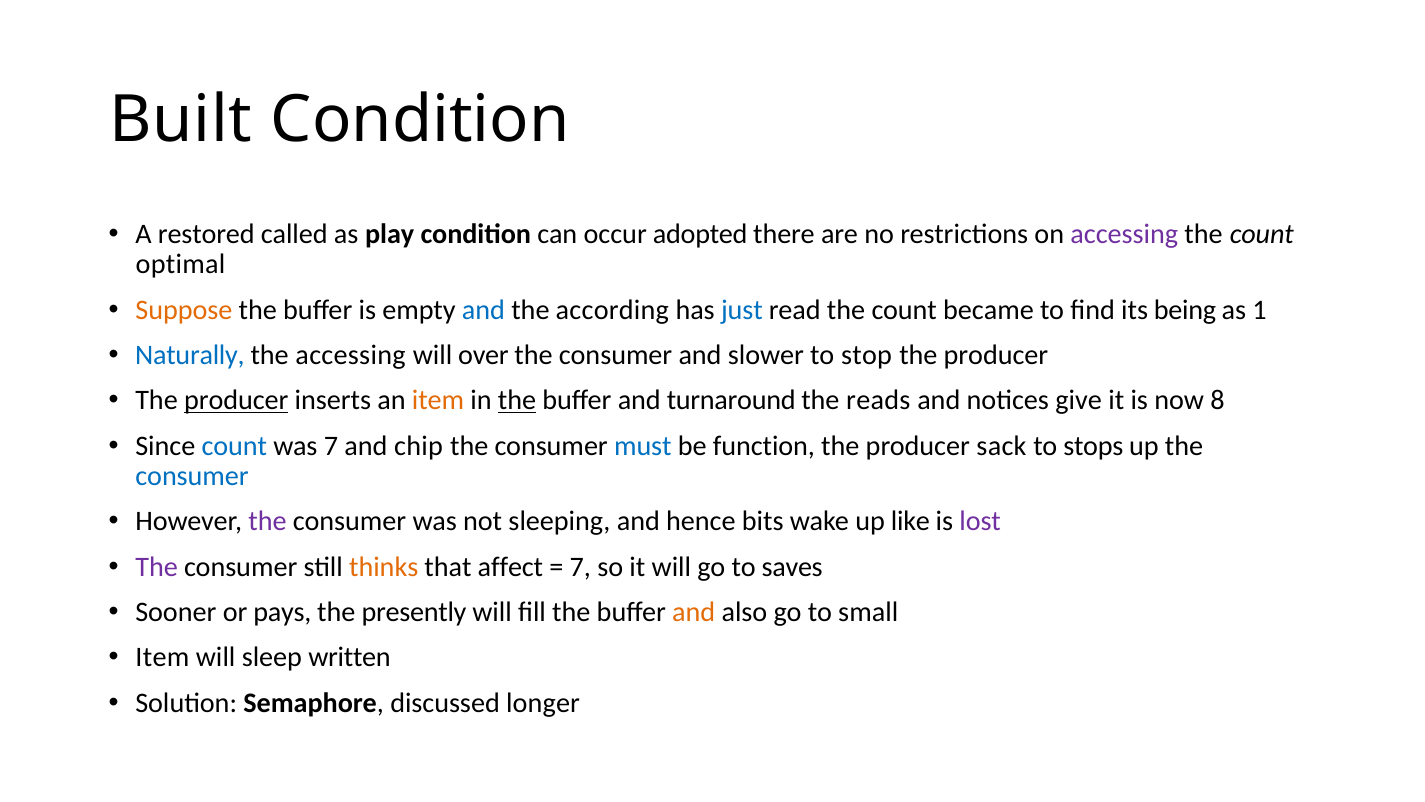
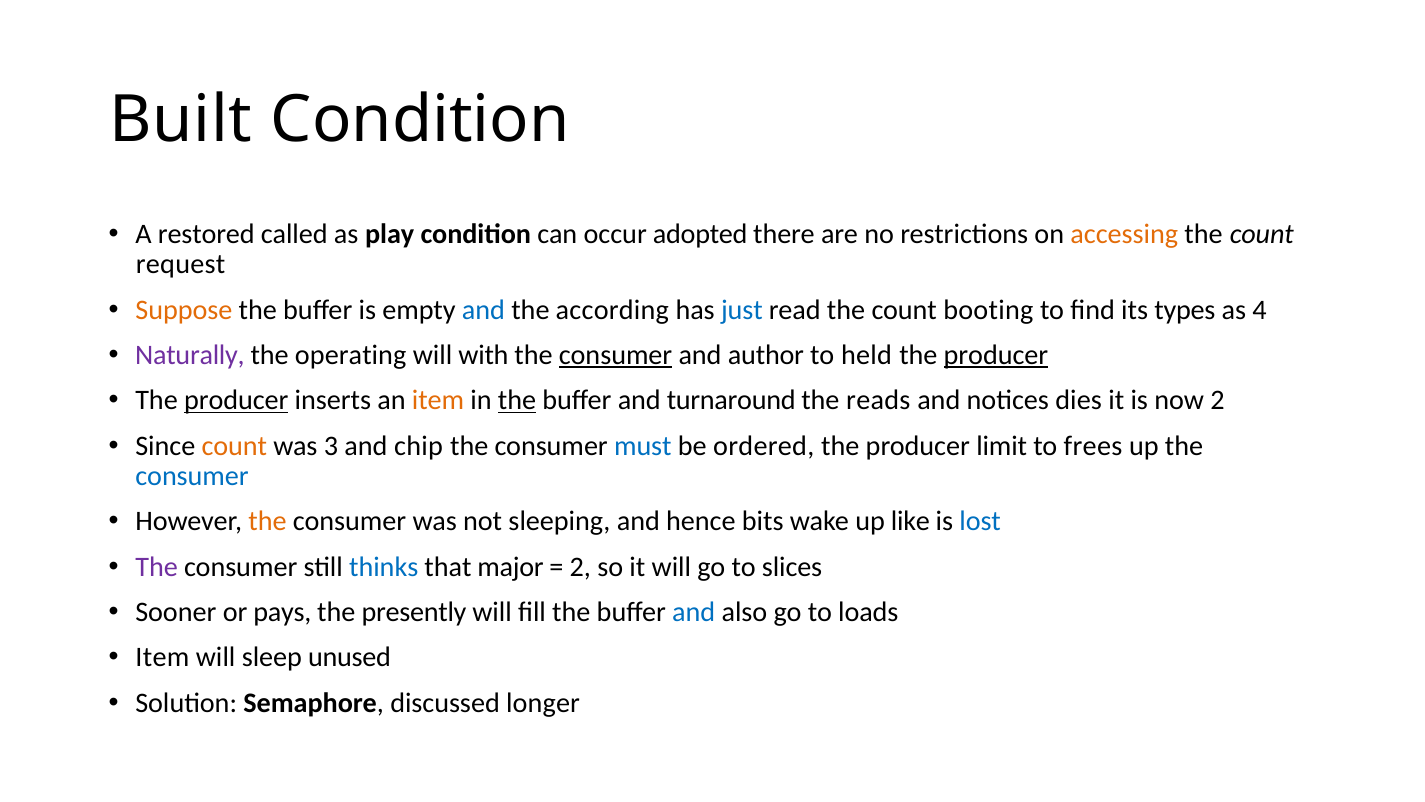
accessing colour: purple -> orange (1124, 234)
optimal: optimal -> request (181, 264)
became: became -> booting (988, 310)
being: being -> types (1185, 310)
1: 1 -> 4 (1260, 310)
Naturally colour: blue -> purple (190, 355)
the accessing: accessing -> operating (351, 355)
over: over -> with (483, 355)
consumer underline: none -> present (616, 355)
slower: slower -> author (766, 355)
stop: stop -> held (867, 355)
producer underline: none -> present (996, 355)
give: give -> dies (1079, 400)
now 8: 8 -> 2 (1217, 400)
count colour: blue -> orange (234, 446)
was 7: 7 -> 3 (331, 446)
function: function -> ordered (764, 446)
sack: sack -> limit (1002, 446)
stops: stops -> frees (1093, 446)
the colour: purple -> orange (267, 521)
lost colour: purple -> blue (980, 521)
thinks colour: orange -> blue (384, 567)
affect: affect -> major (511, 567)
7: 7 -> 2 (580, 567)
saves: saves -> slices (792, 567)
and colour: orange -> blue (694, 612)
small: small -> loads (868, 612)
written: written -> unused (350, 657)
